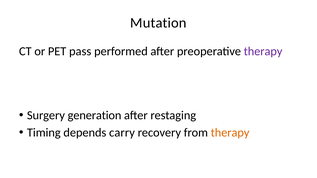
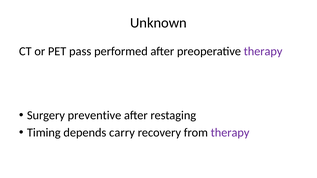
Mutation: Mutation -> Unknown (158, 23)
generation: generation -> preventive (94, 116)
therapy colour: orange -> purple (230, 133)
